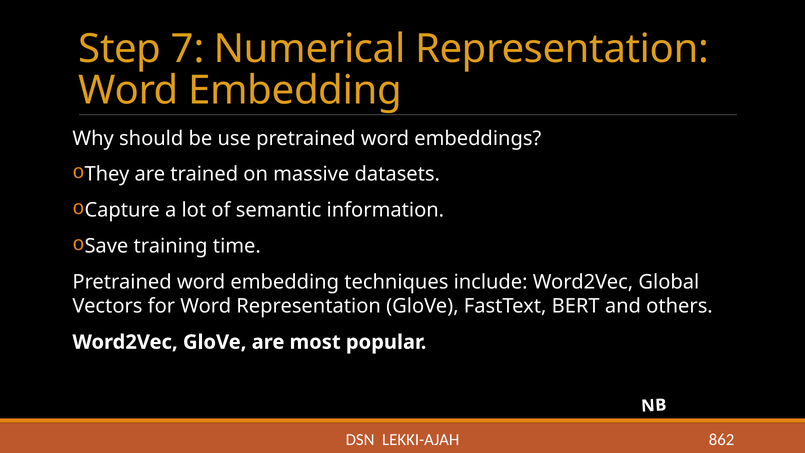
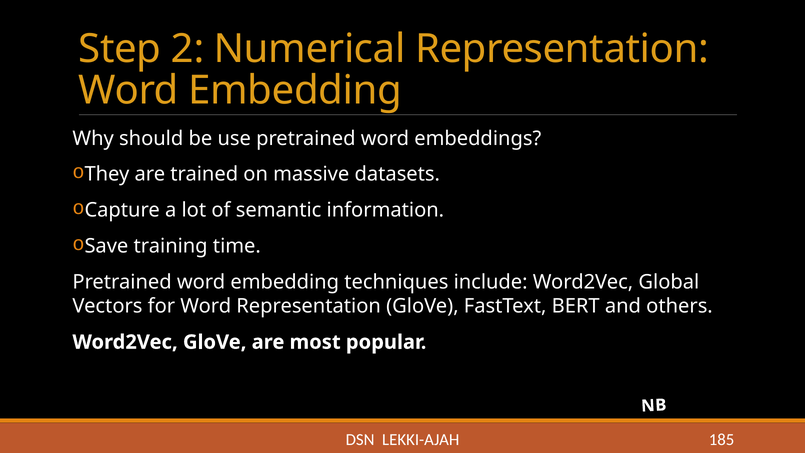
7: 7 -> 2 (188, 49)
862: 862 -> 185 (722, 440)
